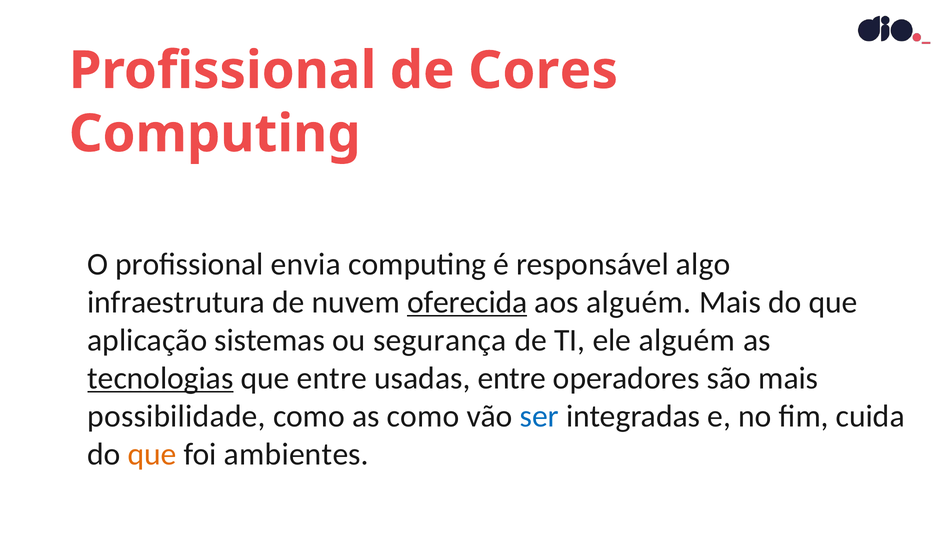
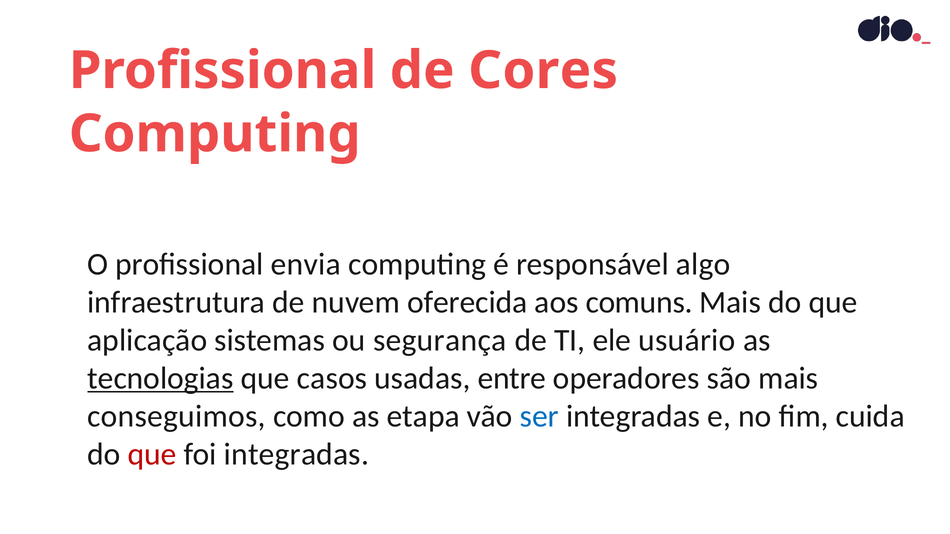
oferecida underline: present -> none (467, 302)
aos alguém: alguém -> comuns (639, 302)
ele alguém: alguém -> usuário (687, 340)
que entre: entre -> casos (332, 378)
possibilidade: possibilidade -> conseguimos (176, 416)
as como: como -> etapa (423, 416)
que colour: orange -> red (152, 454)
foi ambientes: ambientes -> integradas (296, 454)
